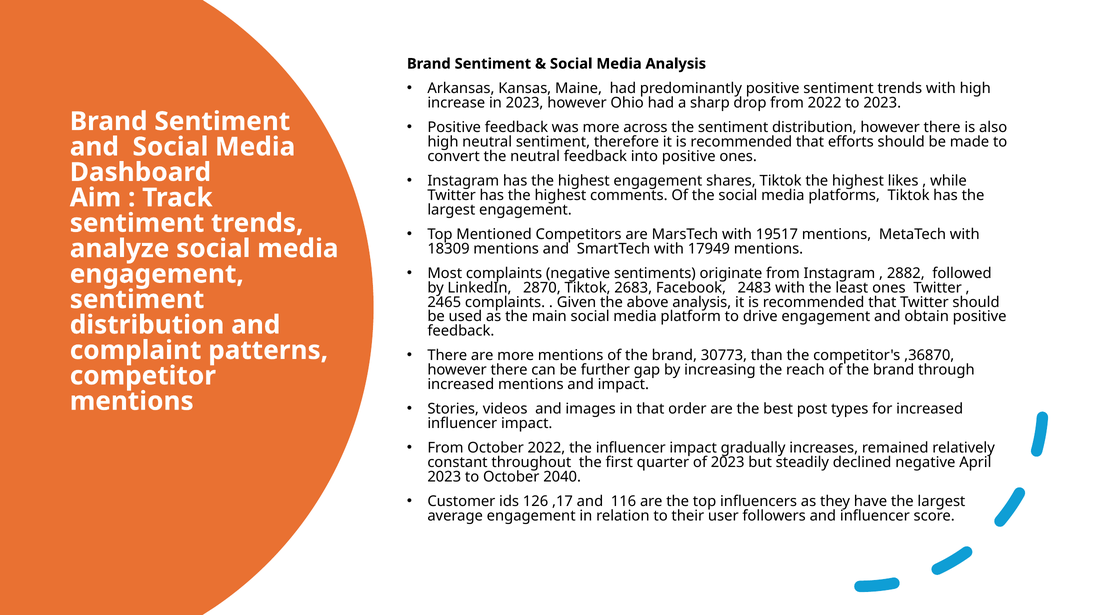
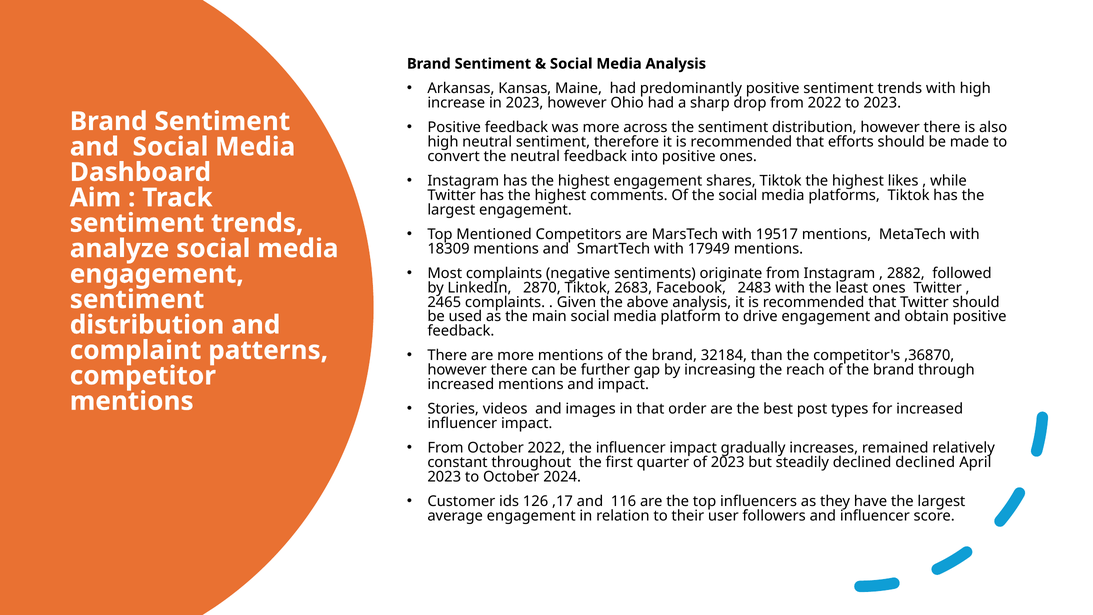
30773: 30773 -> 32184 (724, 355)
declined negative: negative -> declined (925, 462)
2040: 2040 -> 2024 (562, 477)
